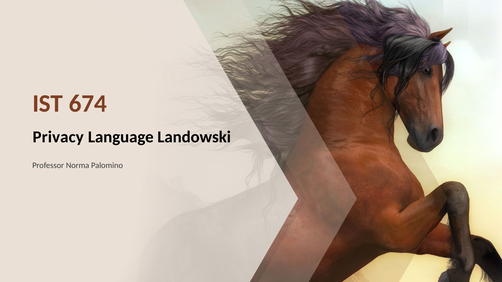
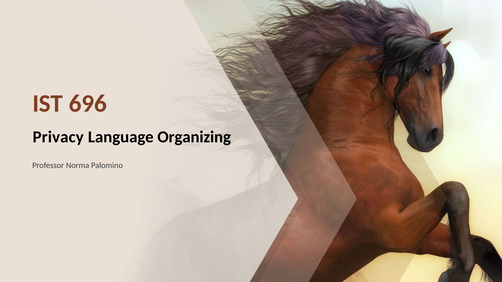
674: 674 -> 696 (88, 104)
Landowski: Landowski -> Organizing (194, 137)
